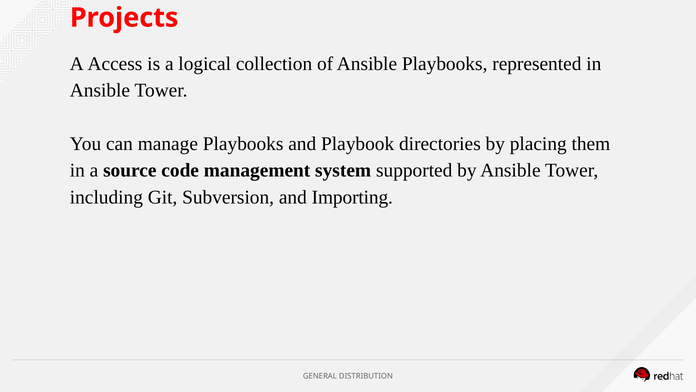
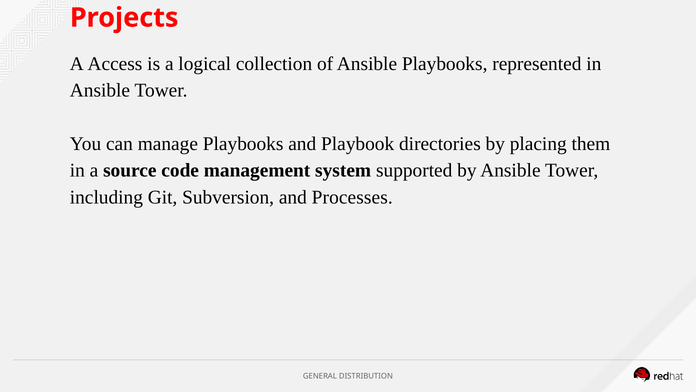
Importing: Importing -> Processes (352, 197)
